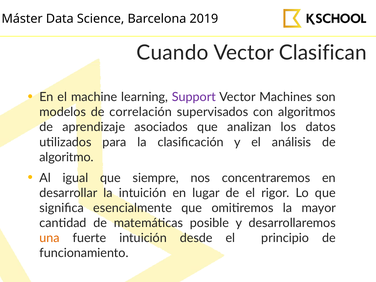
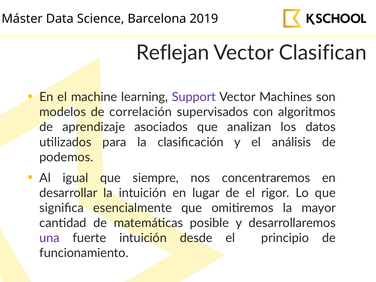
Cuando: Cuando -> Reflejan (173, 53)
algoritmo: algoritmo -> podemos (66, 157)
una colour: orange -> purple (50, 238)
